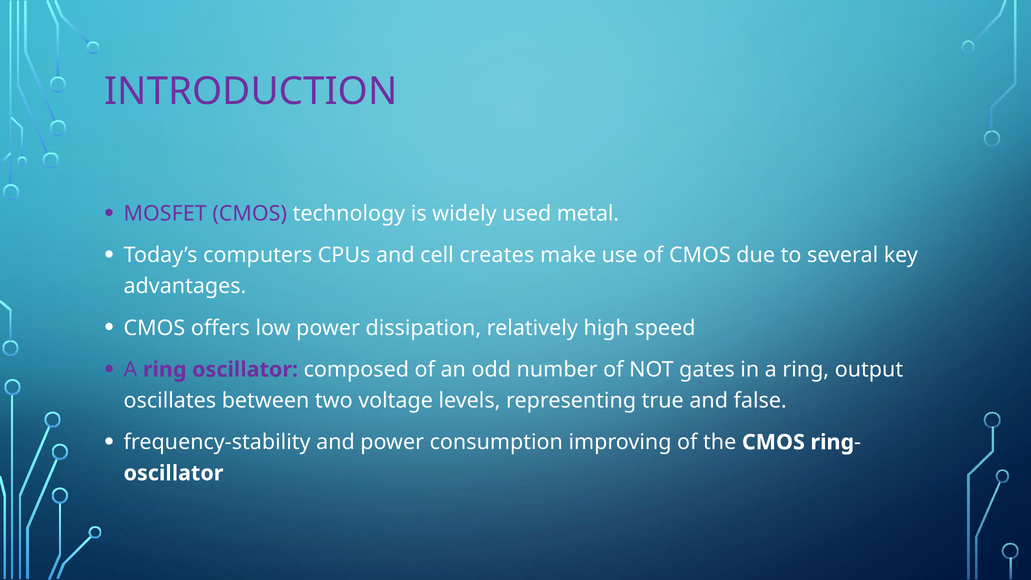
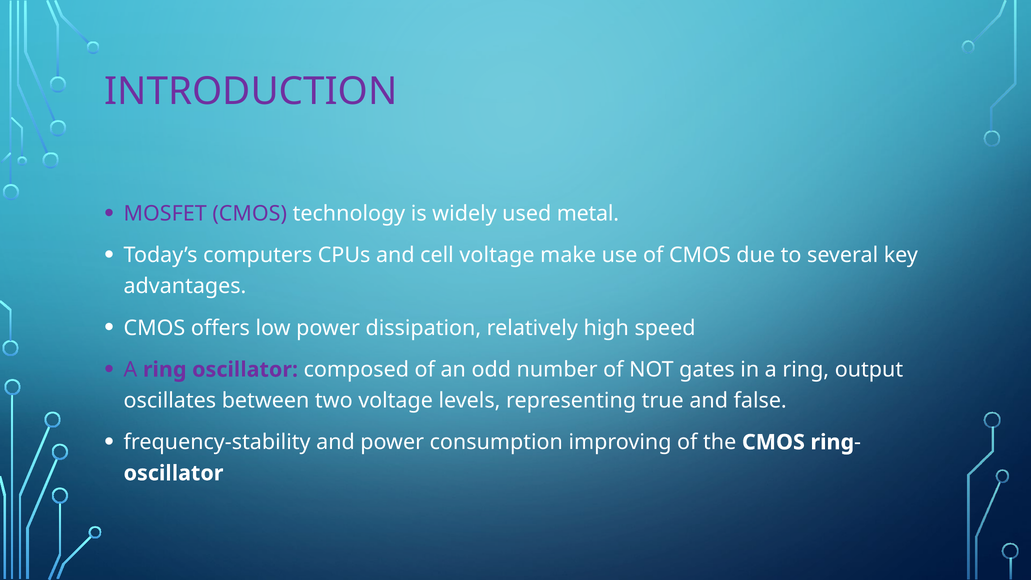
cell creates: creates -> voltage (497, 255)
